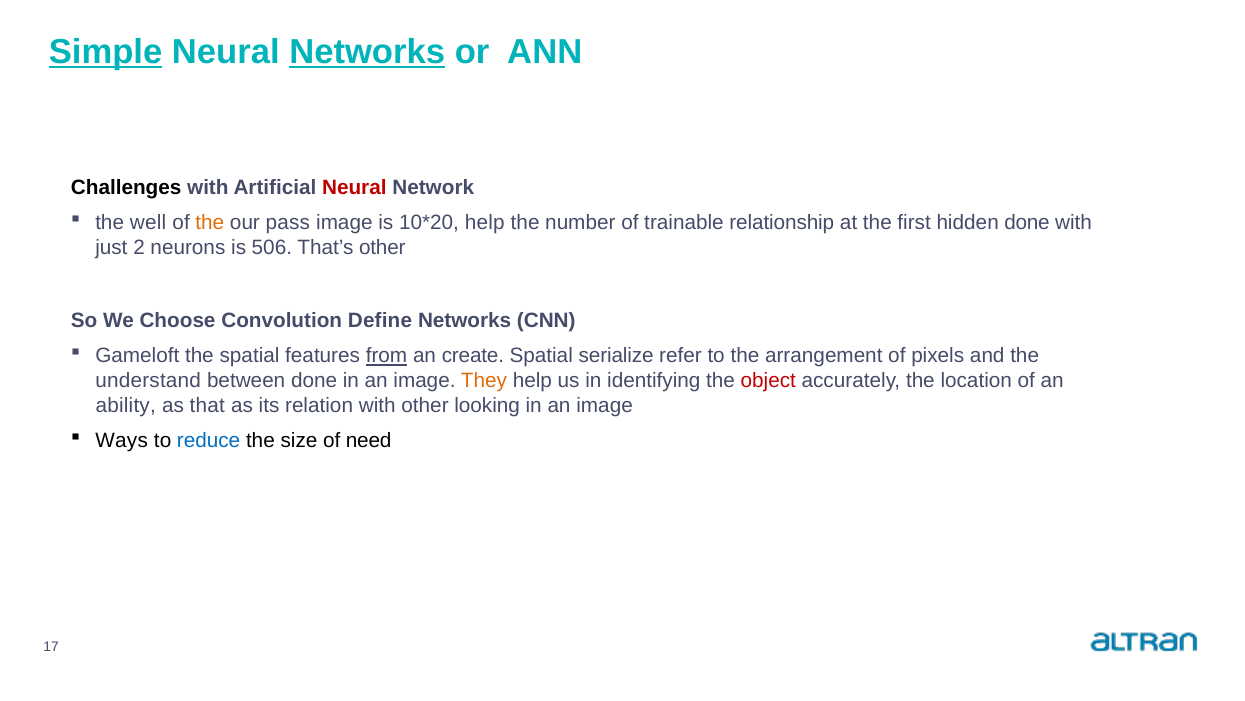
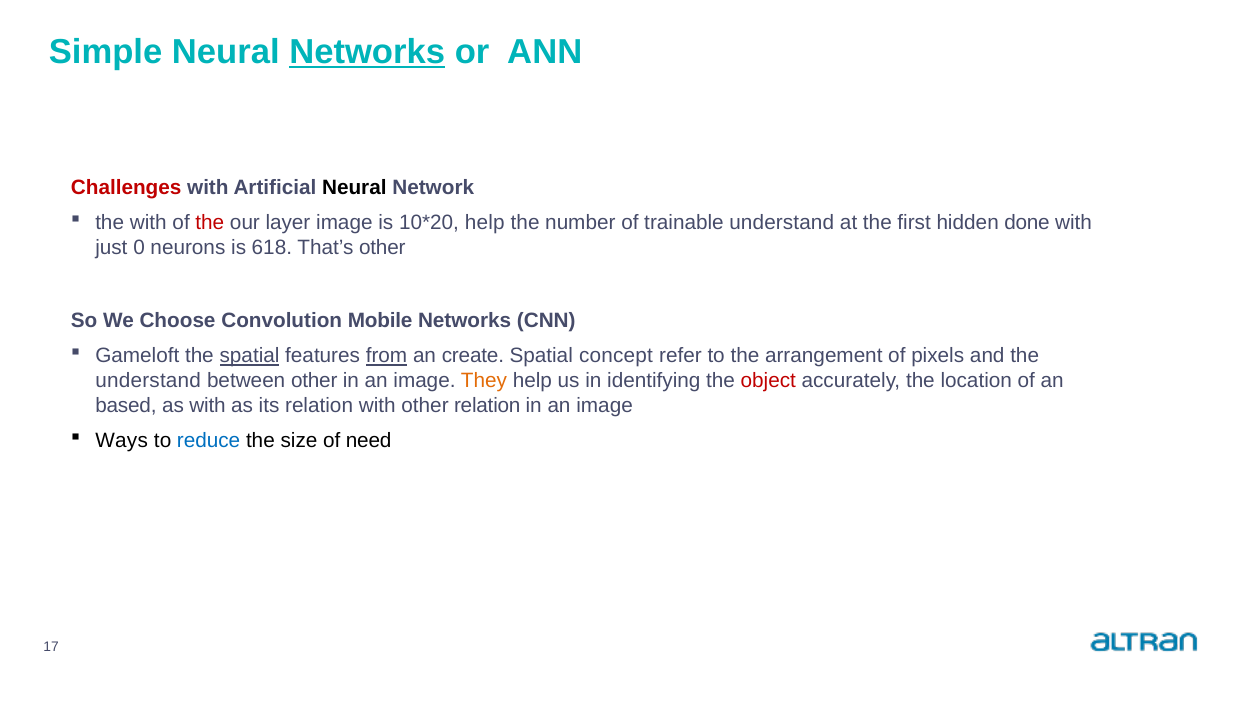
Simple underline: present -> none (106, 52)
Challenges colour: black -> red (126, 188)
Neural colour: red -> black (354, 188)
the well: well -> with (148, 223)
the colour: orange -> red (210, 223)
pass: pass -> layer (288, 223)
trainable relationship: relationship -> understand (782, 223)
2: 2 -> 0 (139, 248)
506: 506 -> 618 (272, 248)
Define: Define -> Mobile (380, 320)
spatial underline: none -> present (250, 356)
serialize: serialize -> concept (616, 356)
between done: done -> other (314, 381)
ability: ability -> based (126, 405)
as that: that -> with (208, 405)
other looking: looking -> relation (487, 405)
